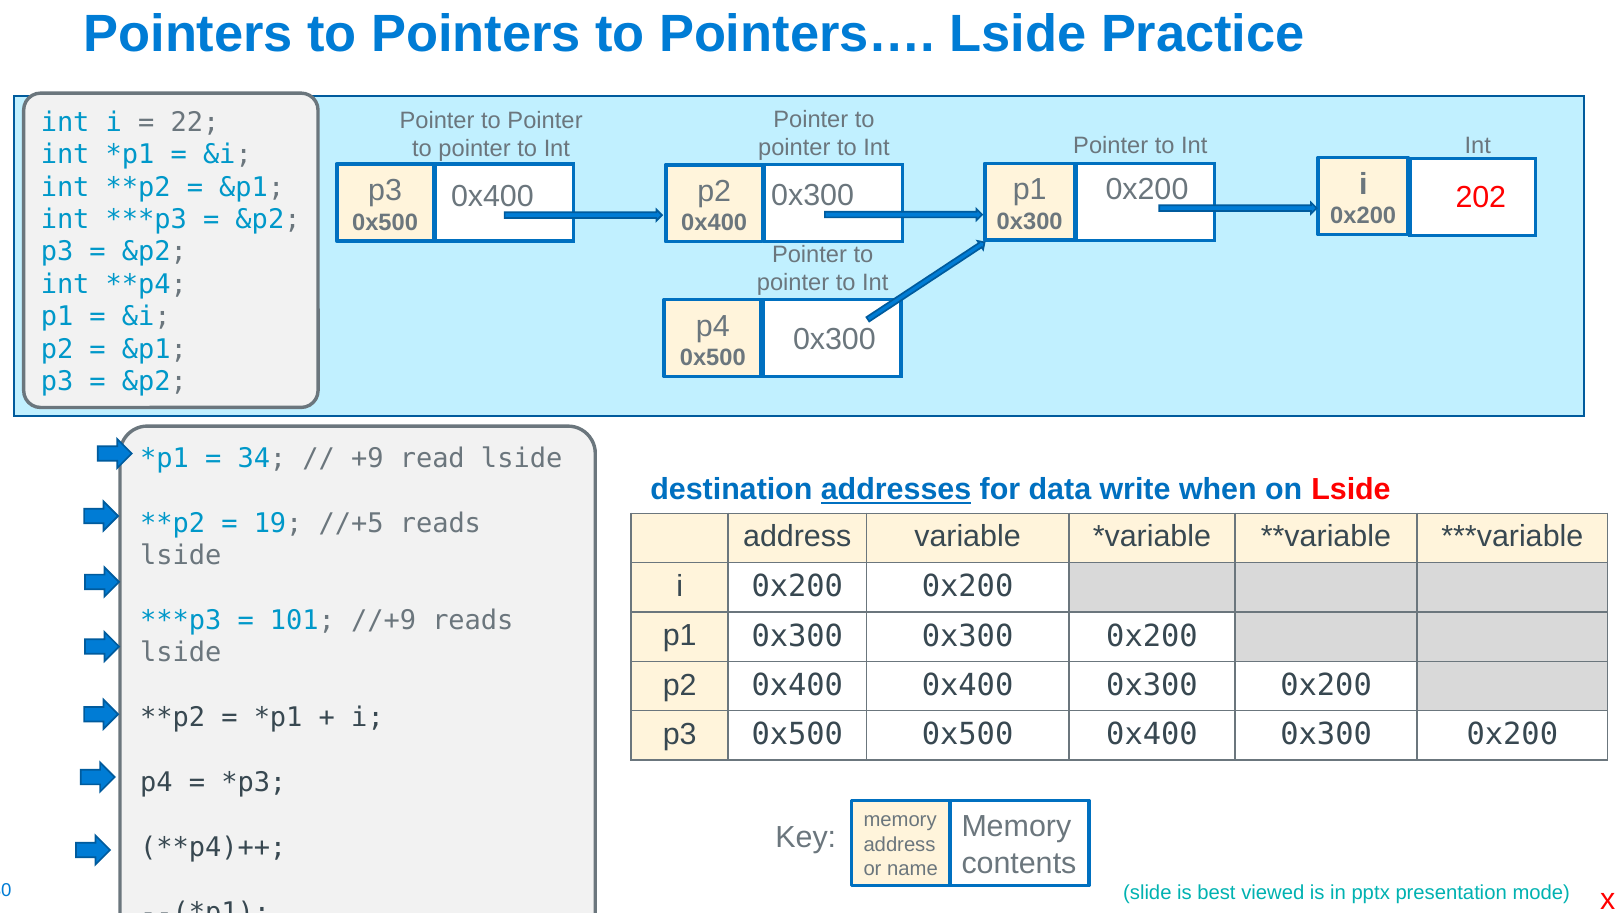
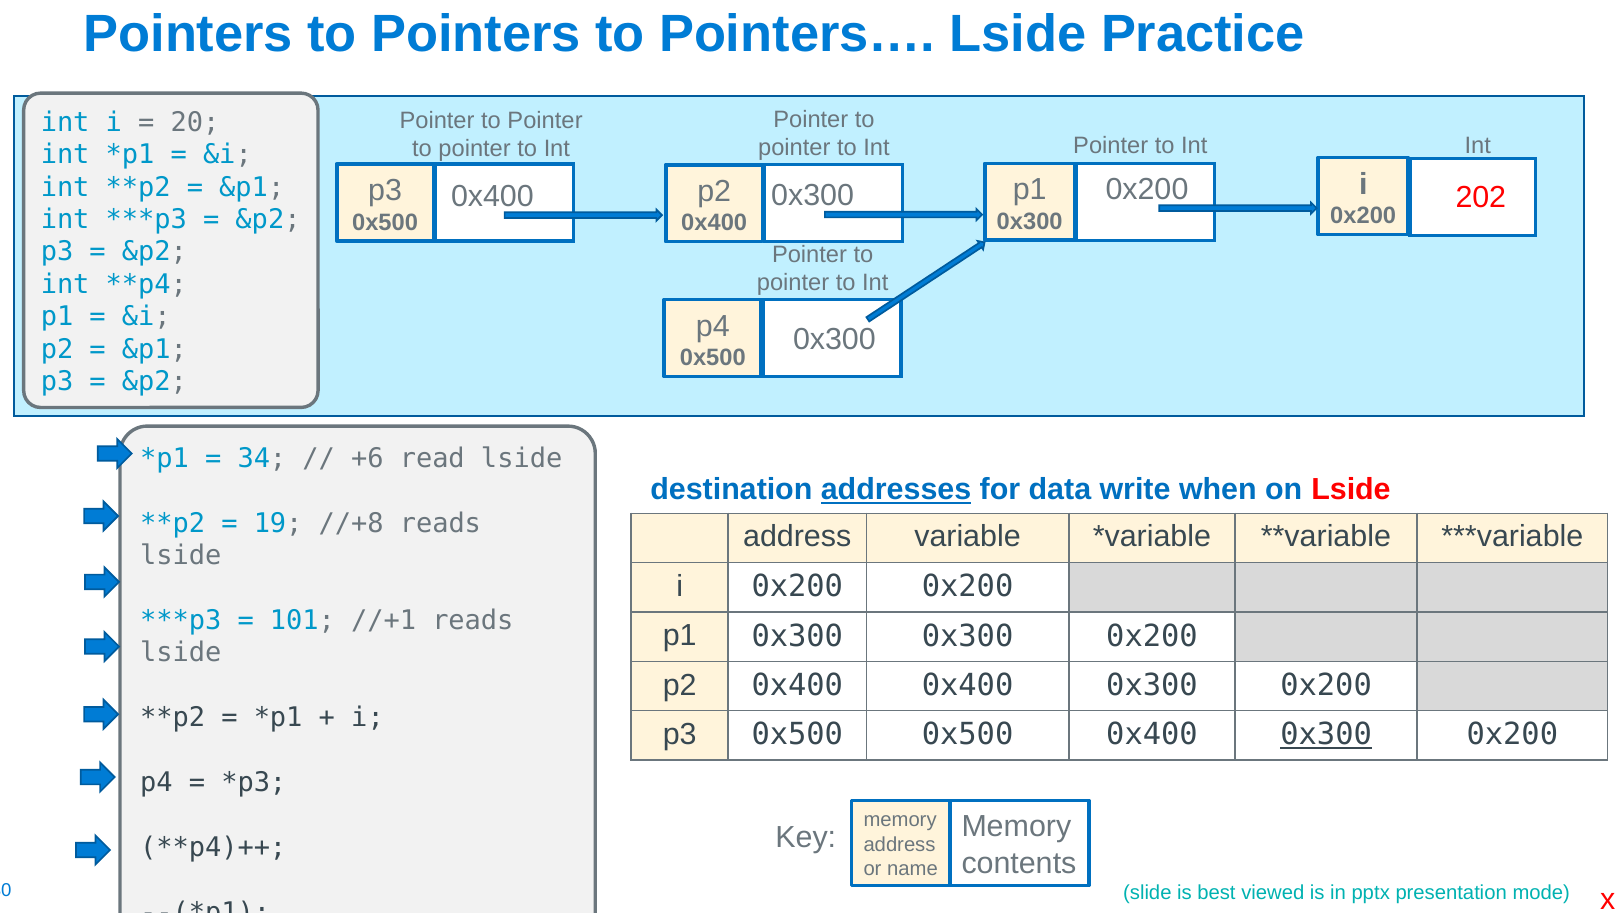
22: 22 -> 20 (195, 122)
+9: +9 -> +6 (367, 458)
//+5: //+5 -> //+8 (351, 523)
//+9: //+9 -> //+1 (384, 620)
0x300 underline: none -> present (1326, 735)
